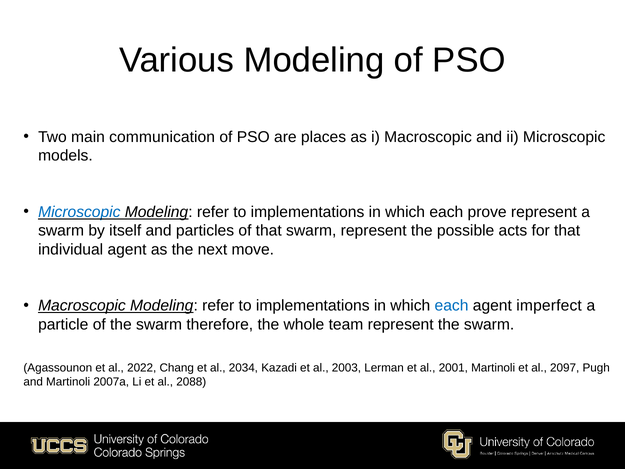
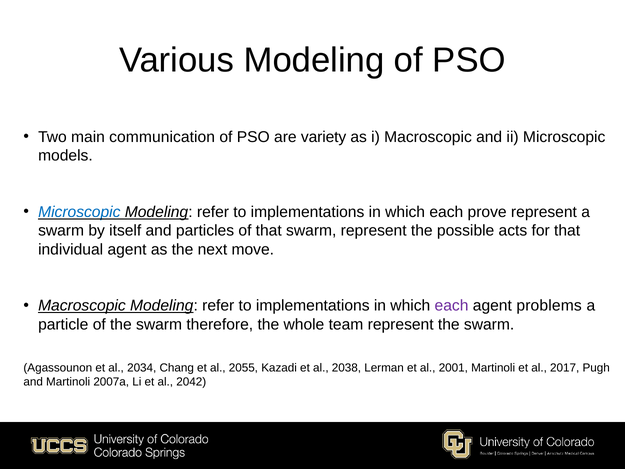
places: places -> variety (324, 137)
each colour: blue -> purple (452, 306)
imperfect: imperfect -> problems (549, 306)
2022: 2022 -> 2034 (142, 368)
2034: 2034 -> 2055 (243, 368)
2003: 2003 -> 2038 (346, 368)
2097: 2097 -> 2017 (565, 368)
2088: 2088 -> 2042 (191, 382)
